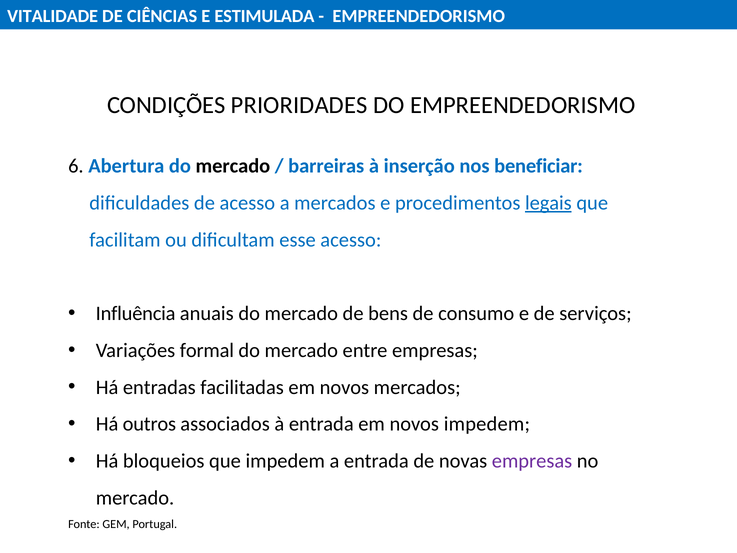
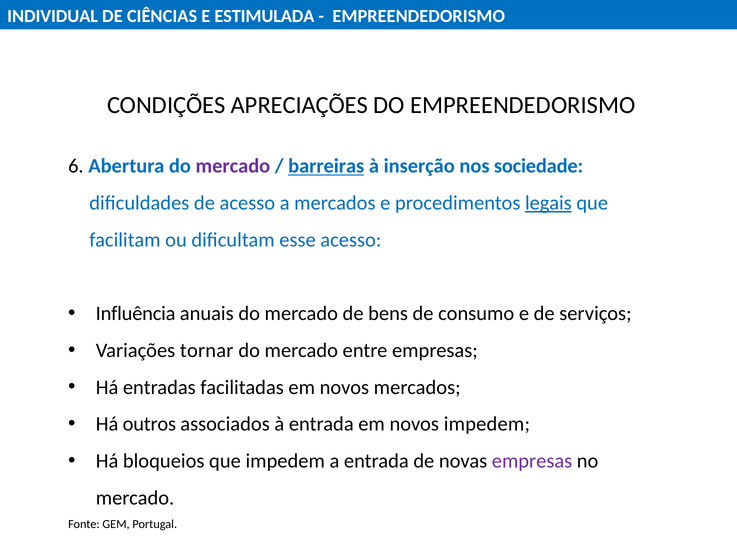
VITALIDADE: VITALIDADE -> INDIVIDUAL (53, 16)
PRIORIDADES: PRIORIDADES -> APRECIAÇÕES (299, 105)
mercado colour: black -> purple (233, 166)
barreiras underline: none -> present (326, 166)
beneficiar: beneficiar -> sociedade (539, 166)
formal: formal -> tornar (207, 350)
